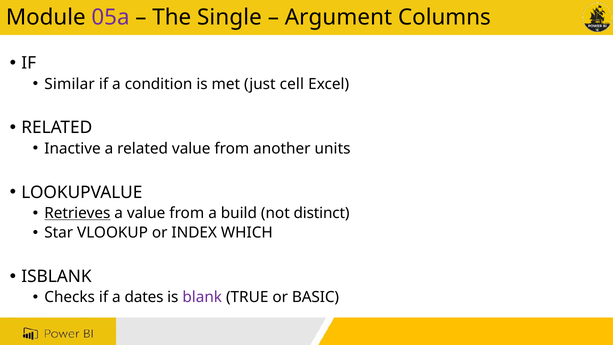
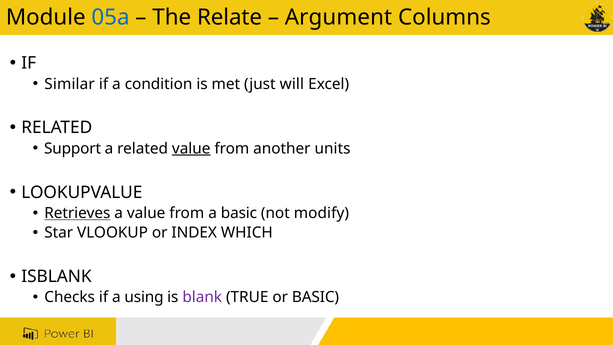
05a colour: purple -> blue (111, 18)
Single: Single -> Relate (230, 18)
cell: cell -> will (292, 84)
Inactive: Inactive -> Support (73, 149)
value underline: none -> present (191, 149)
a build: build -> basic (239, 213)
distinct: distinct -> modify (321, 213)
dates: dates -> using (144, 297)
